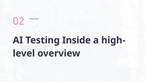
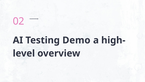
Inside: Inside -> Demo (76, 40)
